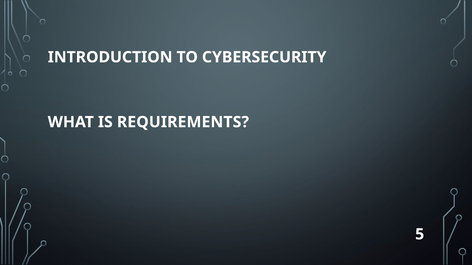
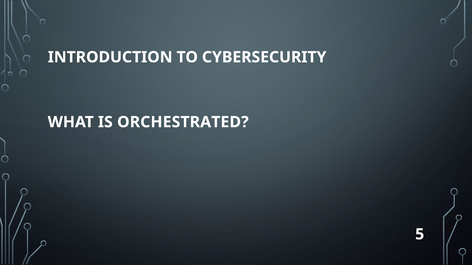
REQUIREMENTS: REQUIREMENTS -> ORCHESTRATED (183, 122)
